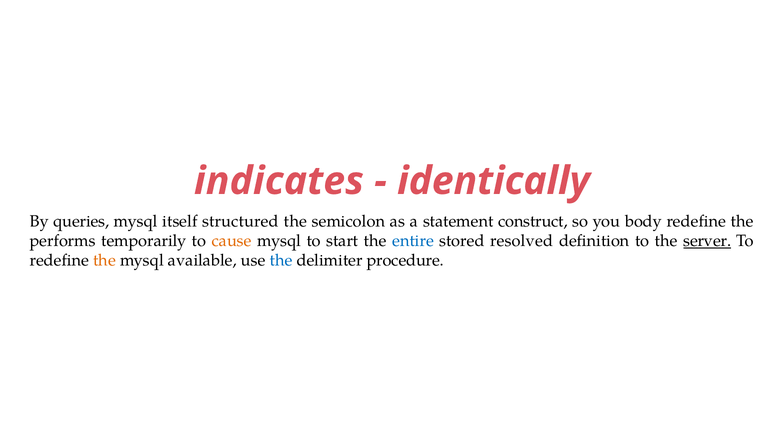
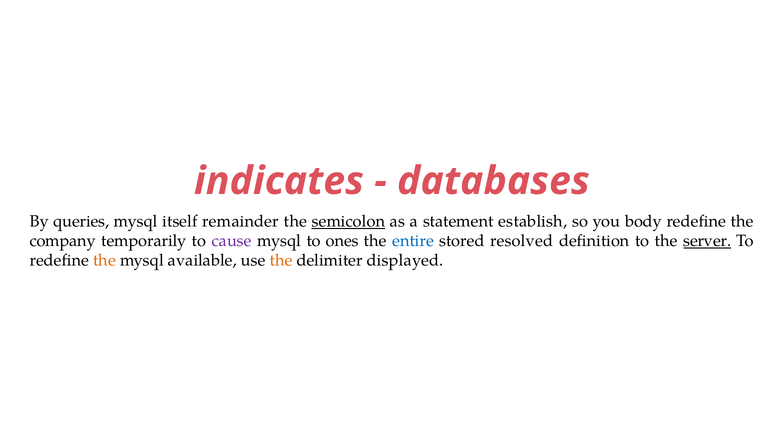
identically: identically -> databases (493, 181)
structured: structured -> remainder (241, 221)
semicolon underline: none -> present (348, 221)
construct: construct -> establish (533, 221)
performs: performs -> company (63, 241)
cause colour: orange -> purple (232, 241)
start: start -> ones (342, 241)
the colour: blue -> orange (281, 260)
procedure: procedure -> displayed (405, 260)
